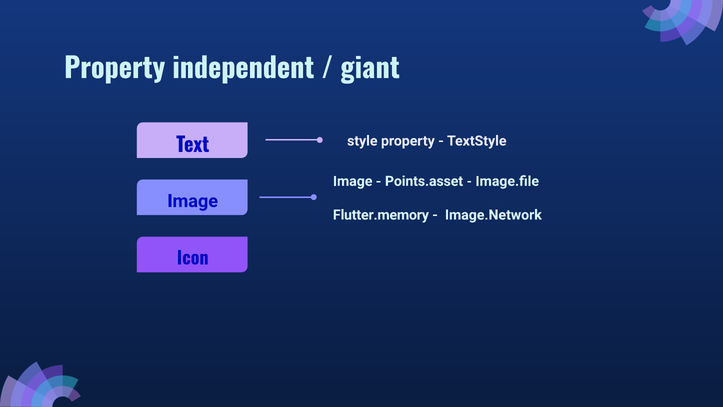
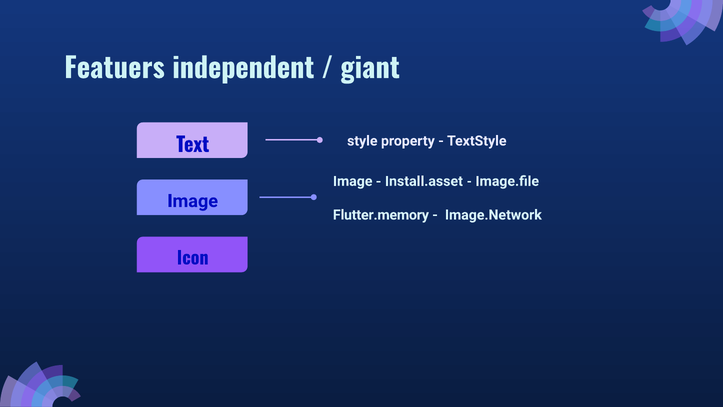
Property: Property -> Featuers (115, 69)
Points.asset: Points.asset -> Install.asset (424, 181)
